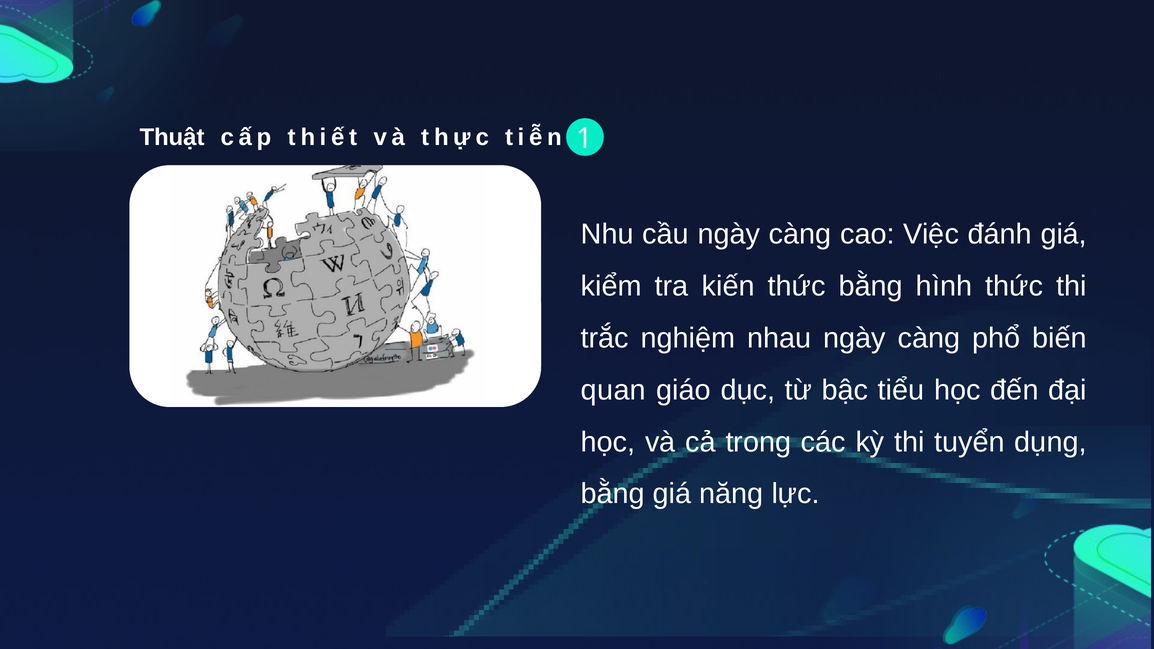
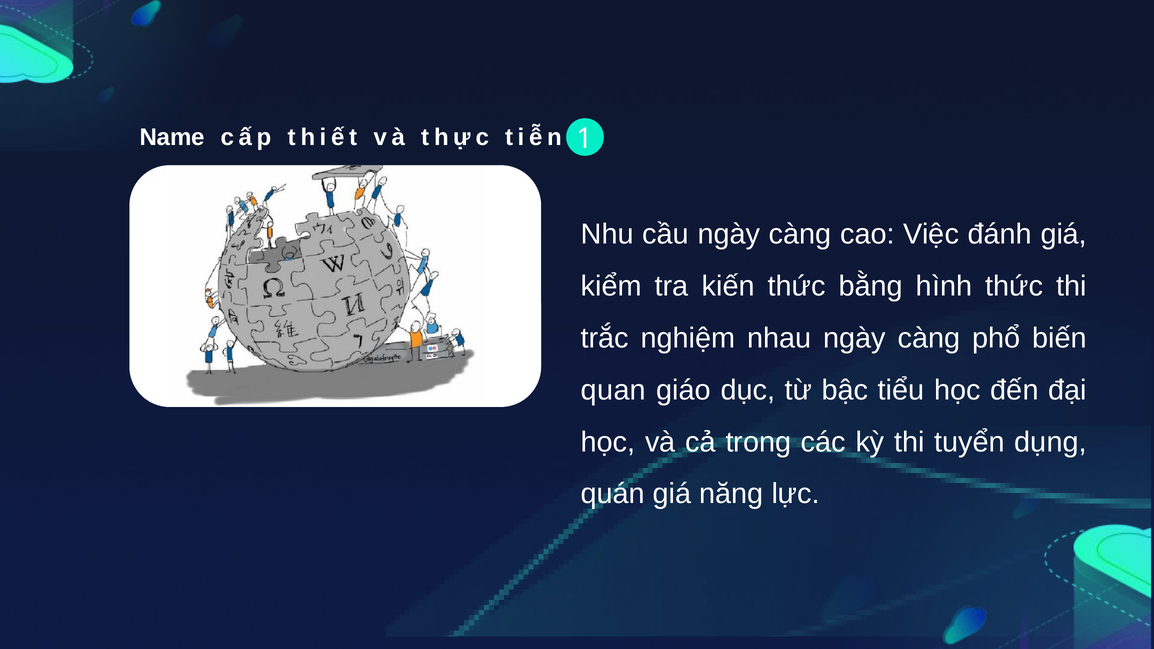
Thuật: Thuật -> Name (172, 137)
bằng: bằng -> quán (613, 494)
